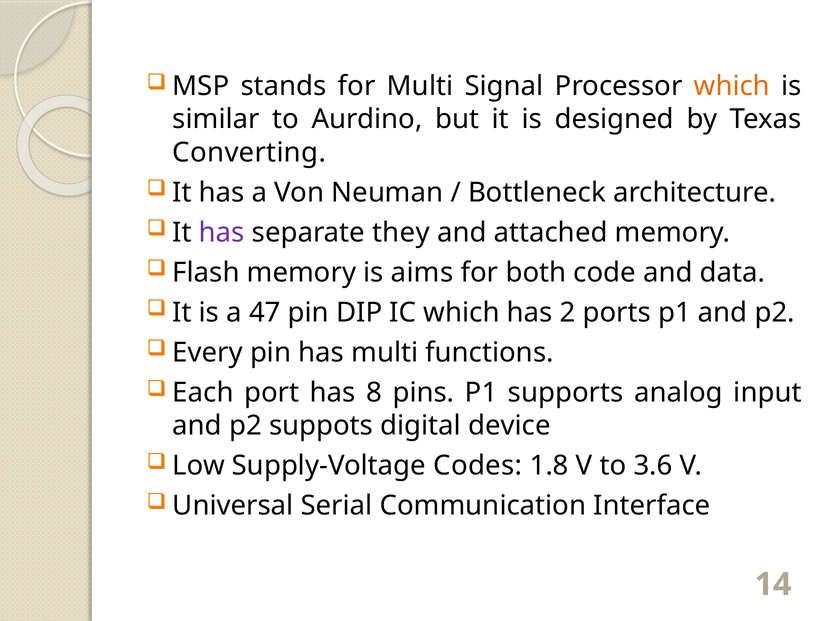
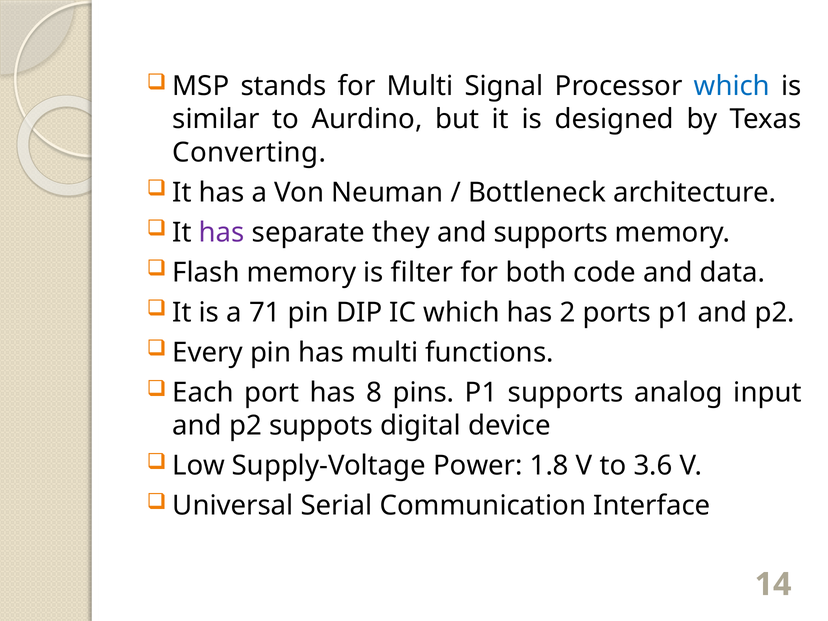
which colour: orange -> blue (732, 86)
and attached: attached -> supports (551, 233)
aims: aims -> filter (422, 273)
47: 47 -> 71 (265, 313)
Codes: Codes -> Power (478, 466)
